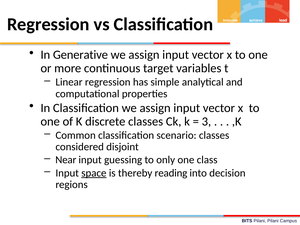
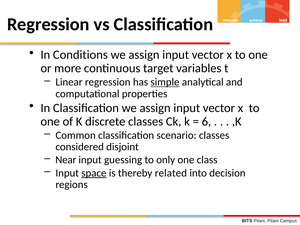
Generative: Generative -> Conditions (80, 55)
simple underline: none -> present (165, 82)
3: 3 -> 6 (206, 121)
reading: reading -> related (171, 173)
